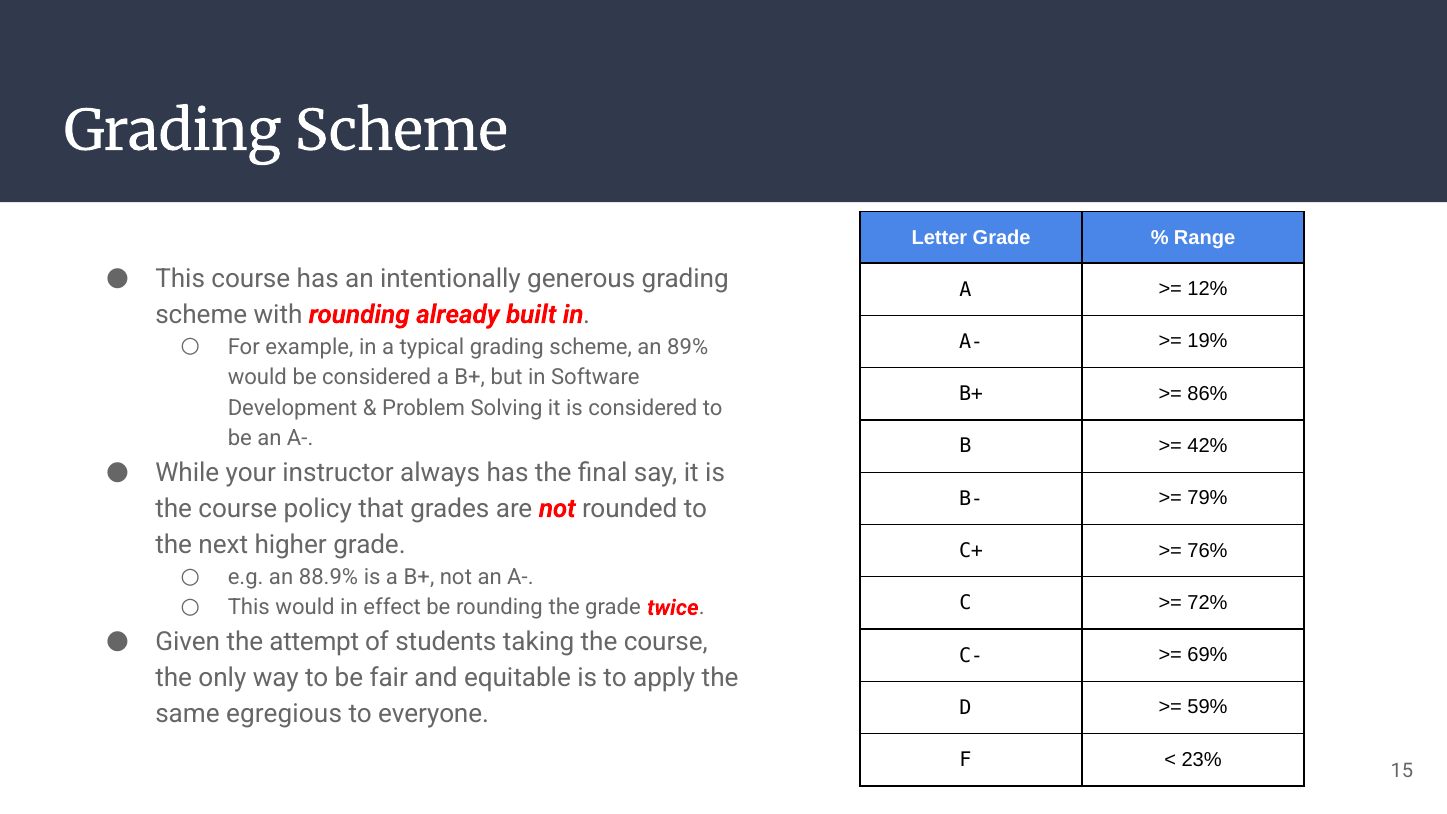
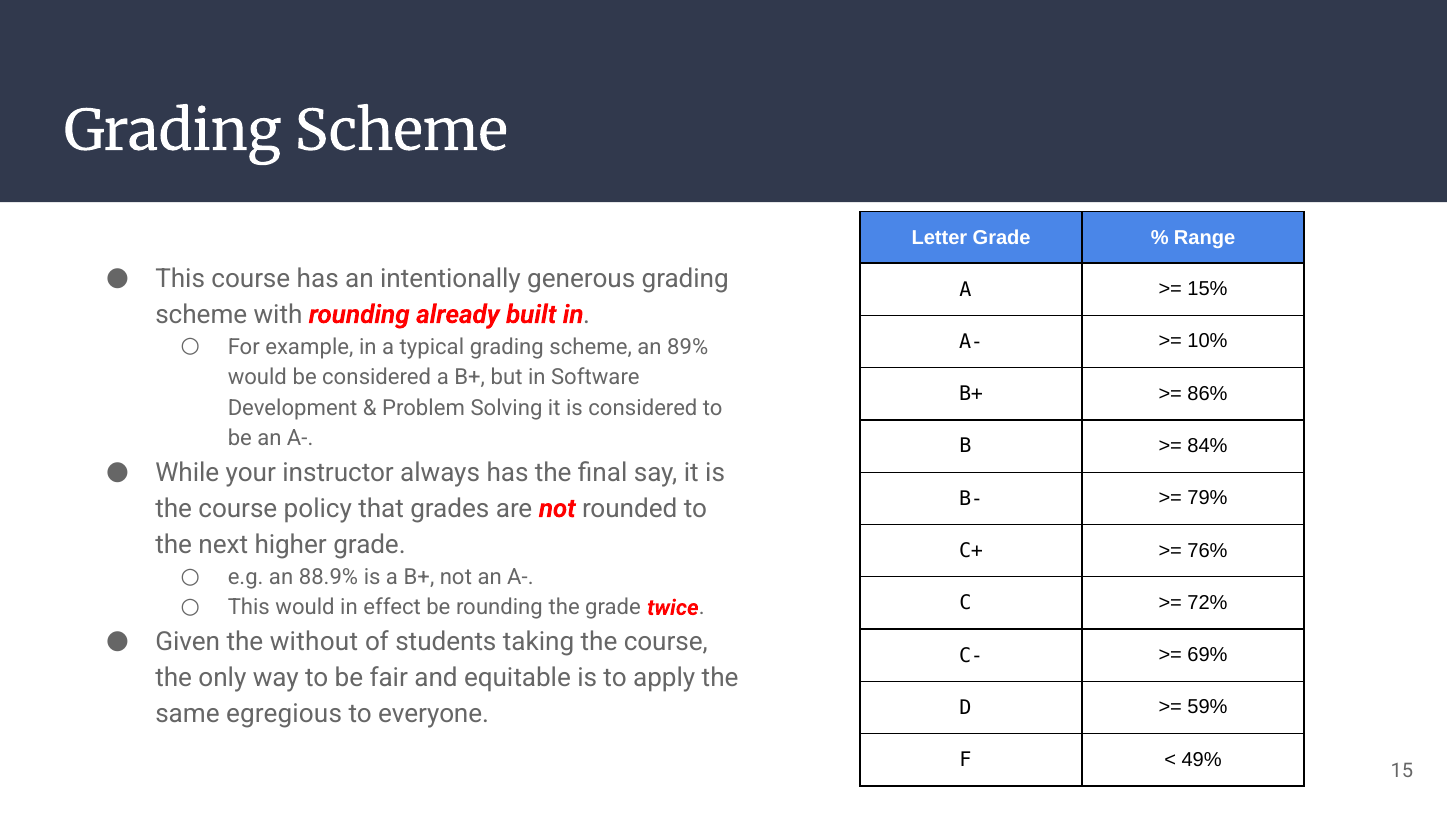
12%: 12% -> 15% (1208, 289)
19%: 19% -> 10% (1208, 341)
42%: 42% -> 84% (1208, 446)
attempt: attempt -> without (314, 642)
23%: 23% -> 49% (1202, 760)
